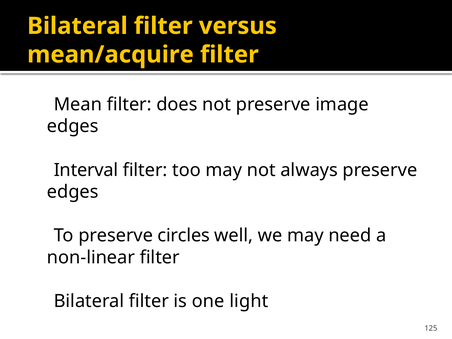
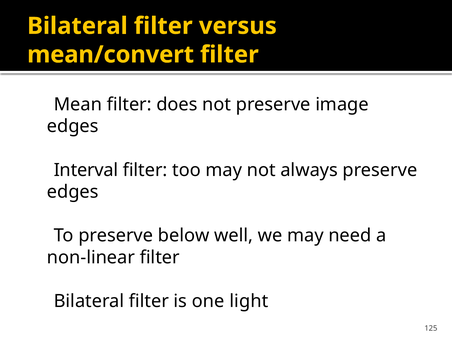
mean/acquire: mean/acquire -> mean/convert (111, 55)
circles: circles -> below (184, 236)
